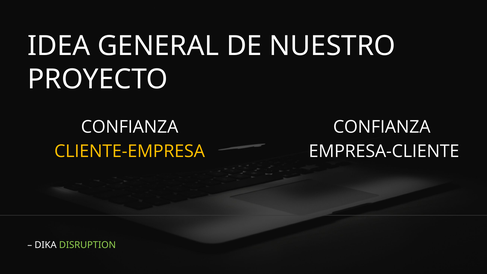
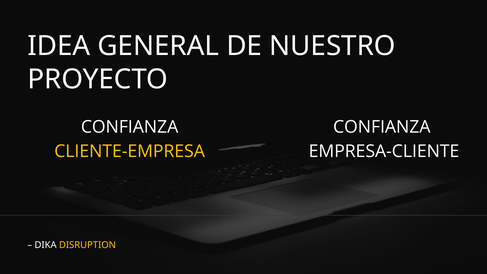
DISRUPTION colour: light green -> yellow (87, 245)
